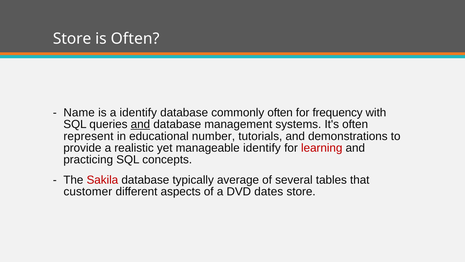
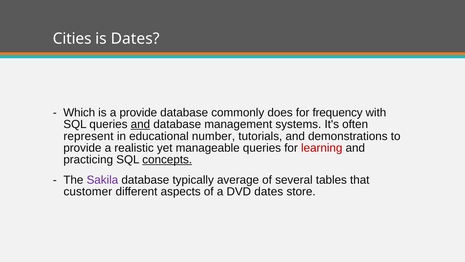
Store: Store -> Cities (72, 39)
is Often: Often -> Dates (135, 39)
Name: Name -> Which (79, 113)
a identify: identify -> provide (138, 113)
commonly often: often -> does (280, 113)
manageable identify: identify -> queries (262, 148)
concepts underline: none -> present (167, 159)
Sakila colour: red -> purple (102, 180)
